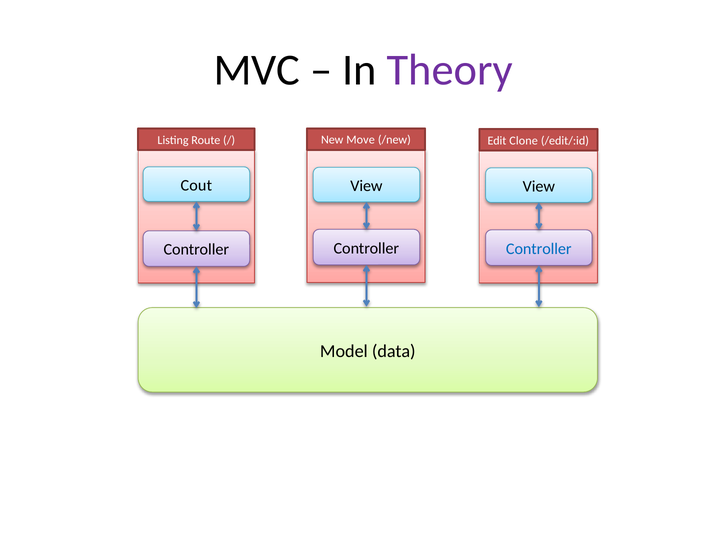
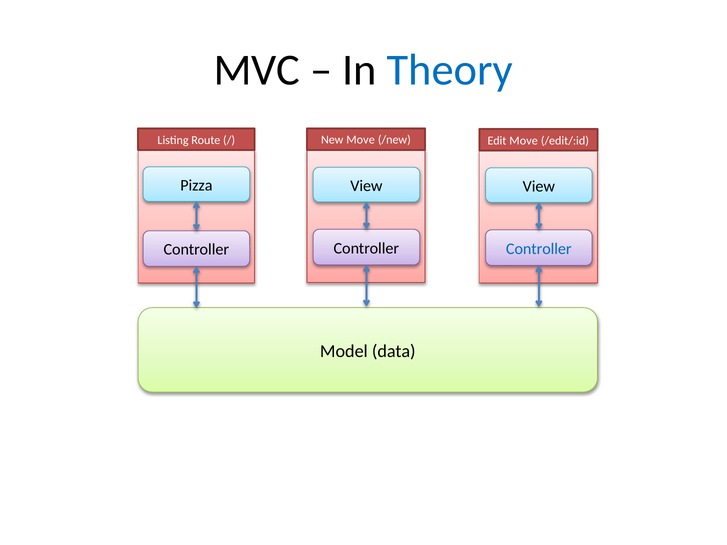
Theory colour: purple -> blue (450, 70)
Edit Clone: Clone -> Move (524, 141)
Cout: Cout -> Pizza (196, 185)
